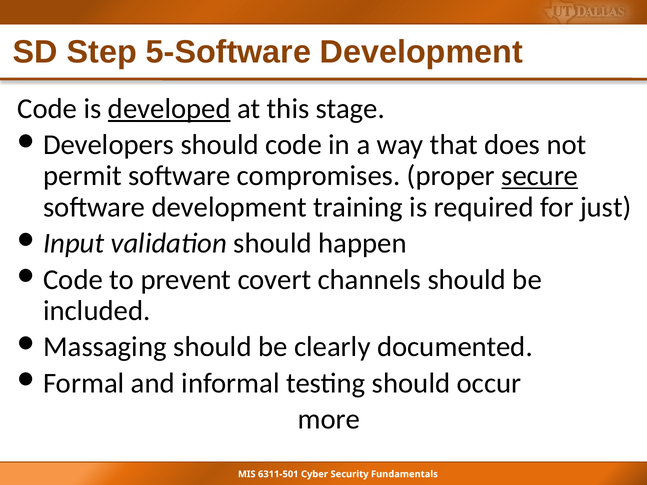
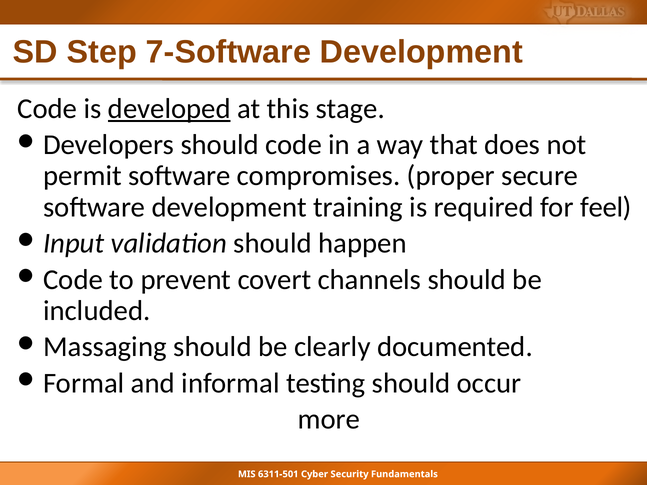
5-Software: 5-Software -> 7-Software (228, 52)
secure underline: present -> none (540, 176)
just: just -> feel (606, 207)
